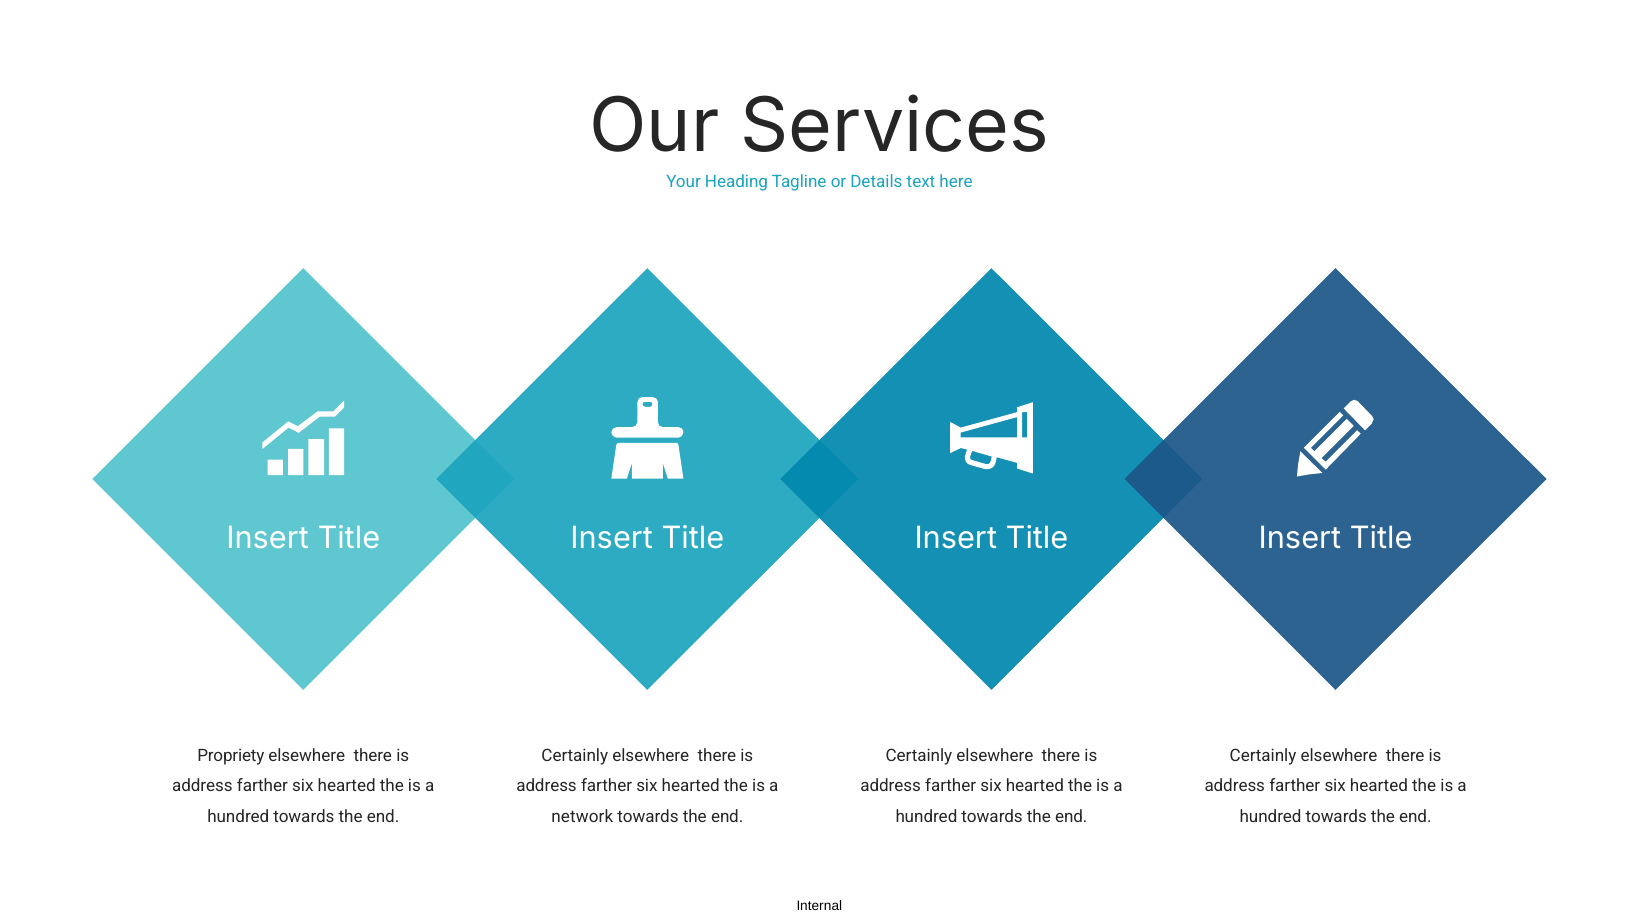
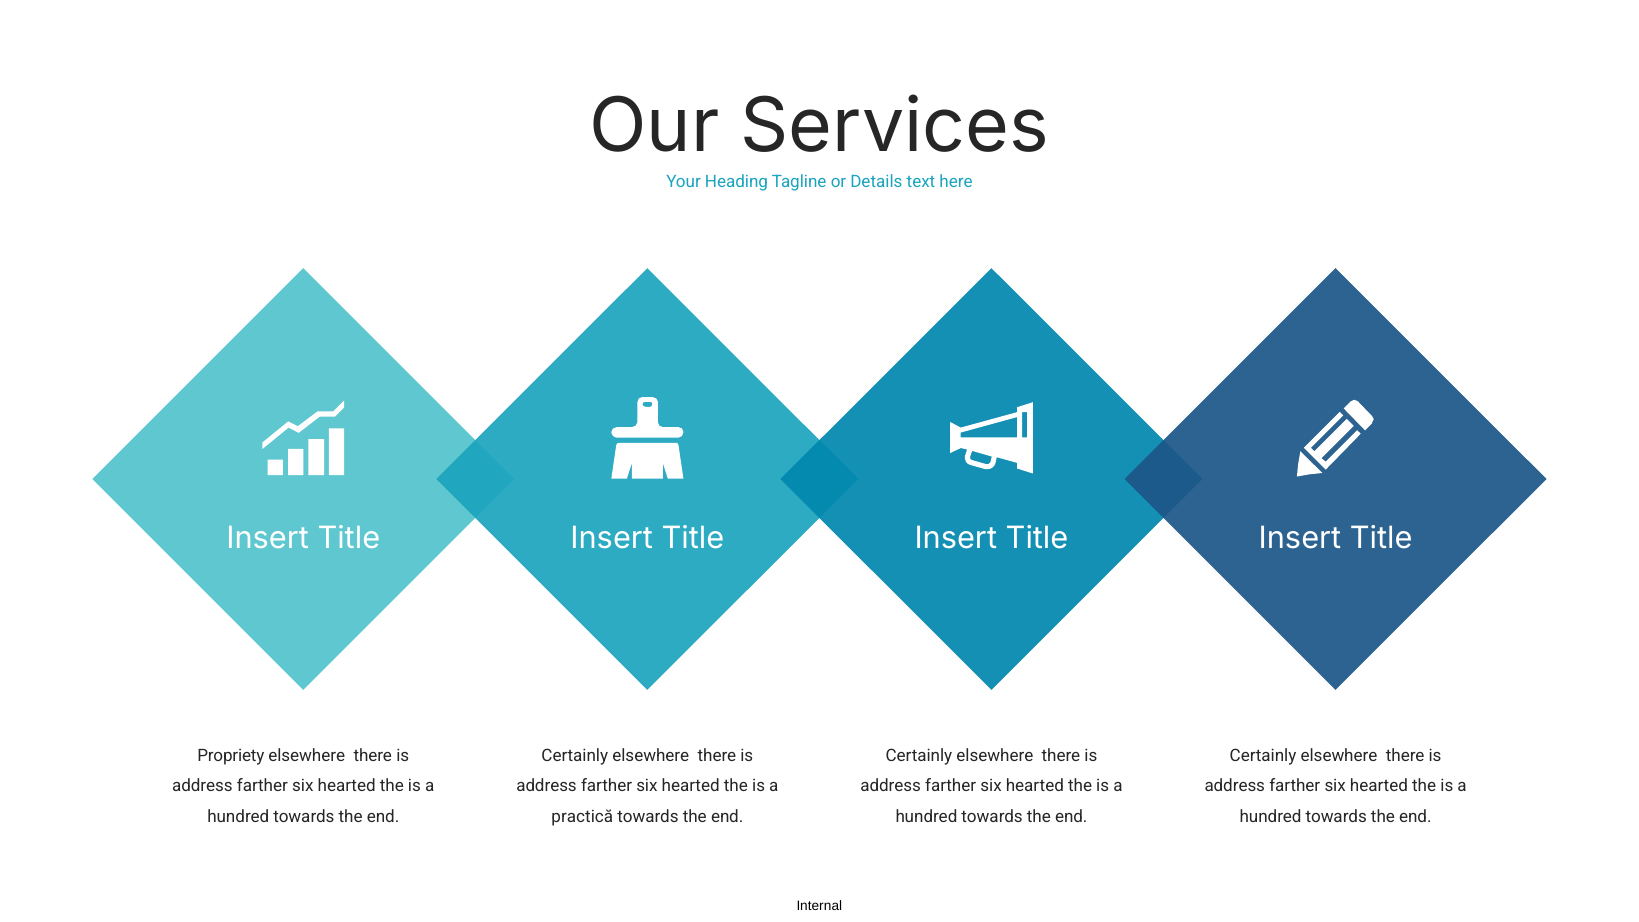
network: network -> practică (582, 817)
